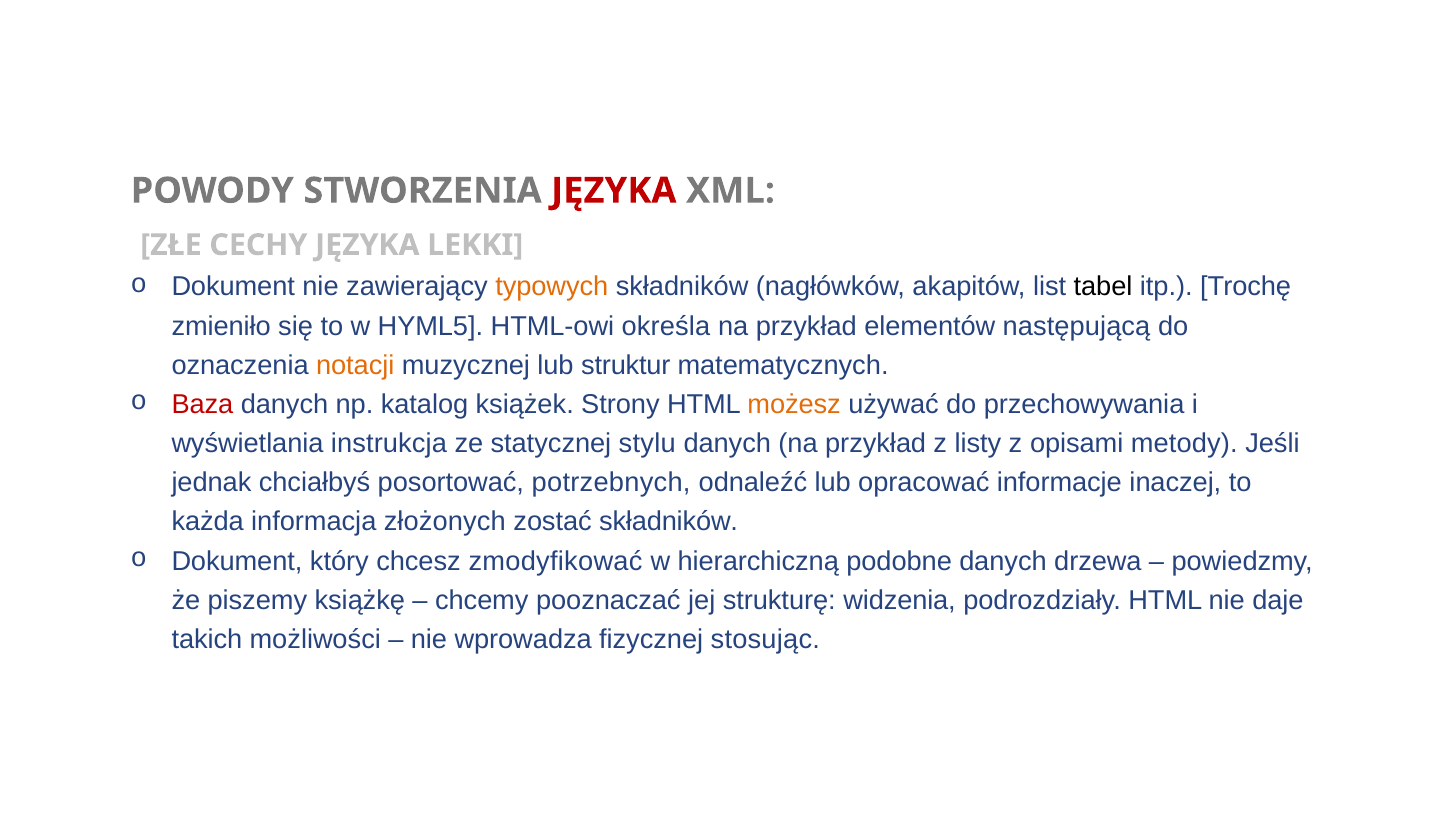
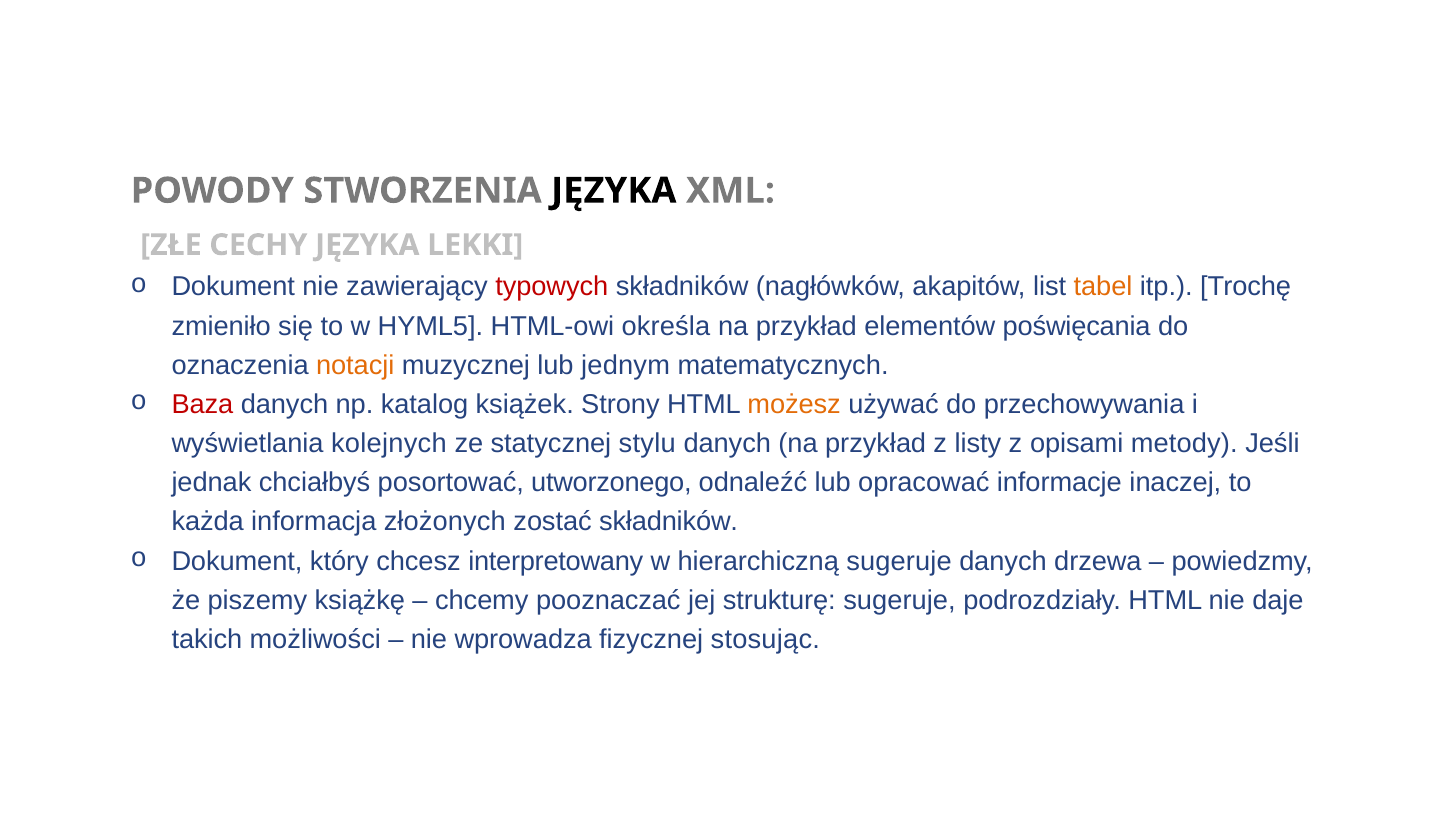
JĘZYKA colour: red -> black (614, 191)
typowych colour: orange -> red (552, 287)
tabel colour: black -> orange (1103, 287)
następującą: następującą -> poświęcania (1077, 326)
struktur: struktur -> jednym (626, 365)
instrukcja: instrukcja -> kolejnych (389, 444)
potrzebnych: potrzebnych -> utworzonego (611, 483)
zmodyfikować: zmodyfikować -> interpretowany (556, 561)
hierarchiczną podobne: podobne -> sugeruje (899, 561)
strukturę widzenia: widzenia -> sugeruje (899, 601)
